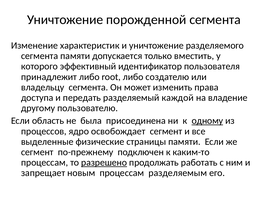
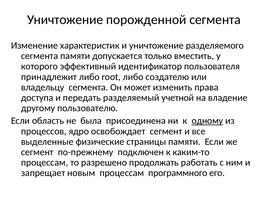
каждой: каждой -> учетной (178, 98)
разрешено underline: present -> none (104, 163)
разделяемым: разделяемым -> программного (178, 173)
